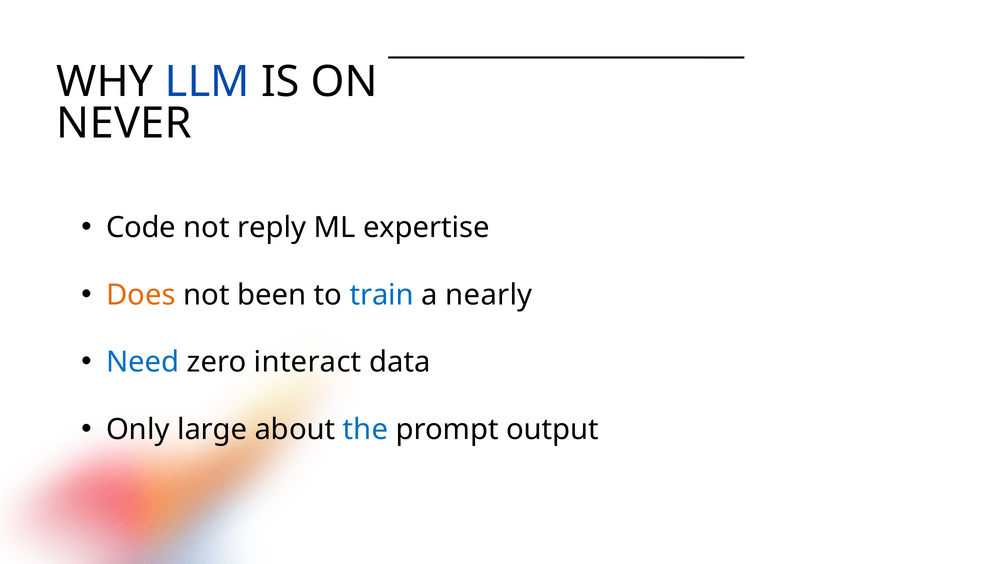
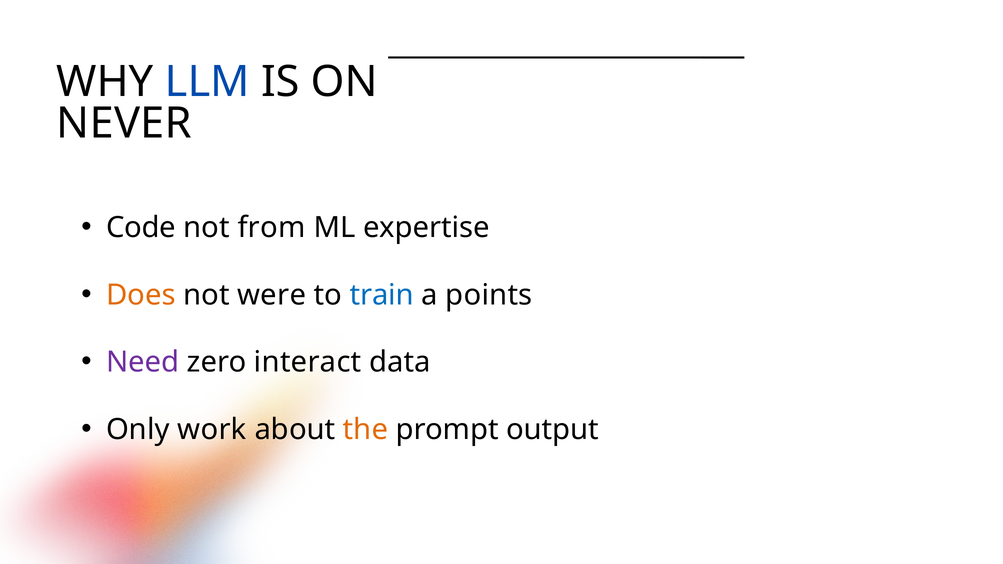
reply: reply -> from (272, 228)
been: been -> were (272, 295)
nearly: nearly -> points (489, 295)
Need colour: blue -> purple (143, 362)
large: large -> work (212, 430)
the colour: blue -> orange (365, 430)
